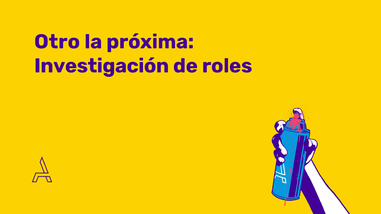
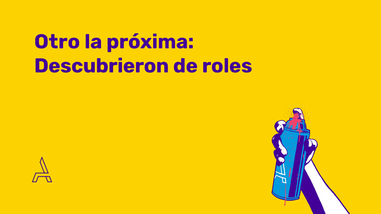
Investigación: Investigación -> Descubrieron (102, 66)
